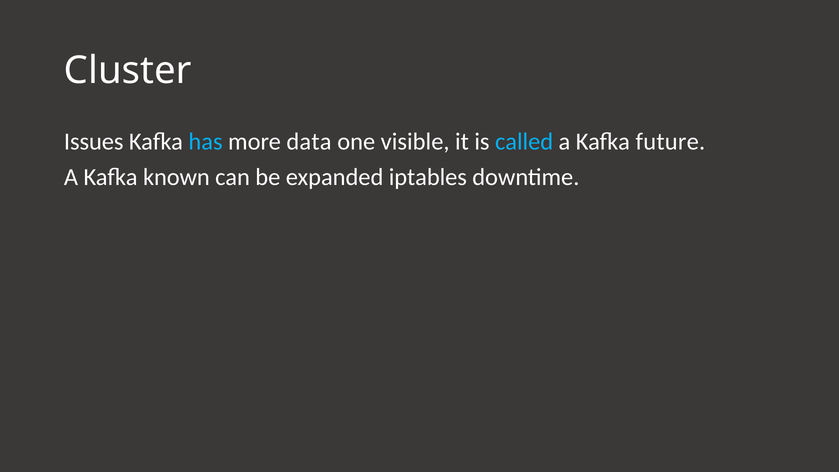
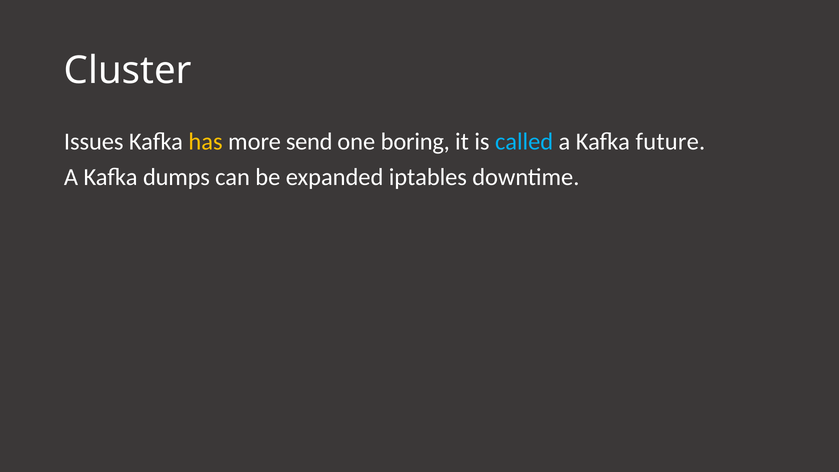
has colour: light blue -> yellow (206, 142)
data: data -> send (309, 142)
visible: visible -> boring (415, 142)
known: known -> dumps (176, 177)
